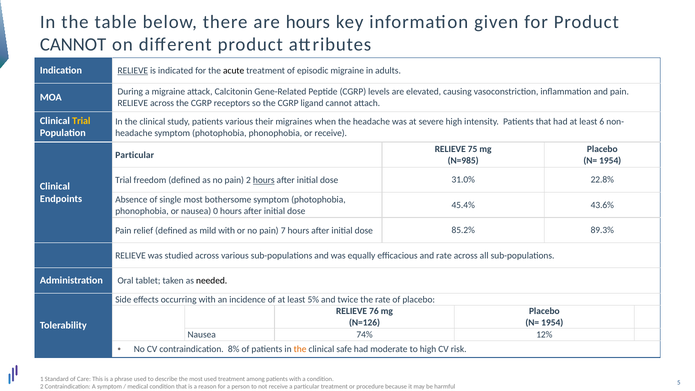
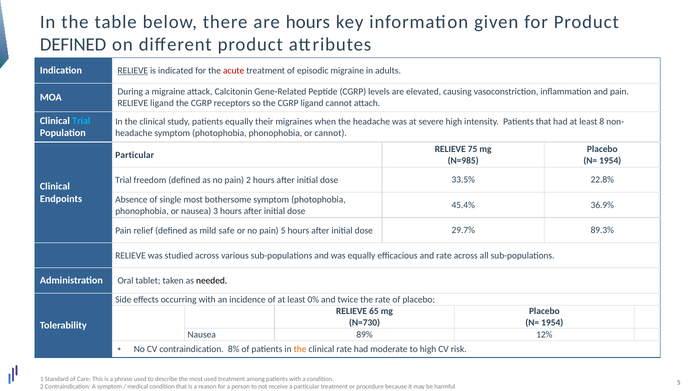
CANNOT: CANNOT -> DEFINED (73, 44)
acute colour: black -> red (234, 71)
RELIEVE across: across -> ligand (162, 103)
Trial colour: yellow -> light blue (81, 121)
patients various: various -> equally (239, 121)
6: 6 -> 8 (602, 121)
or receive: receive -> cannot (331, 133)
hours underline: present -> none (264, 180)
31.0%: 31.0% -> 33.5% (463, 180)
43.6%: 43.6% -> 36.9% (602, 205)
0: 0 -> 3 (216, 211)
mild with: with -> safe (227, 230)
pain 7: 7 -> 5 (283, 230)
85.2%: 85.2% -> 29.7% (463, 230)
5%: 5% -> 0% (313, 299)
76: 76 -> 65 (374, 311)
N=126: N=126 -> N=730 (364, 323)
74%: 74% -> 89% (365, 335)
clinical safe: safe -> rate (344, 349)
